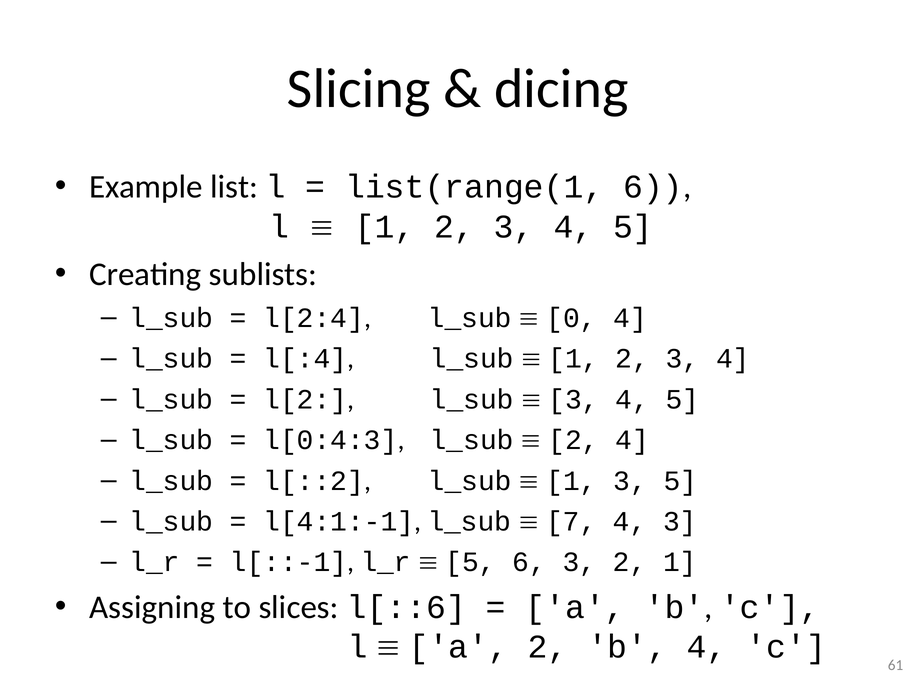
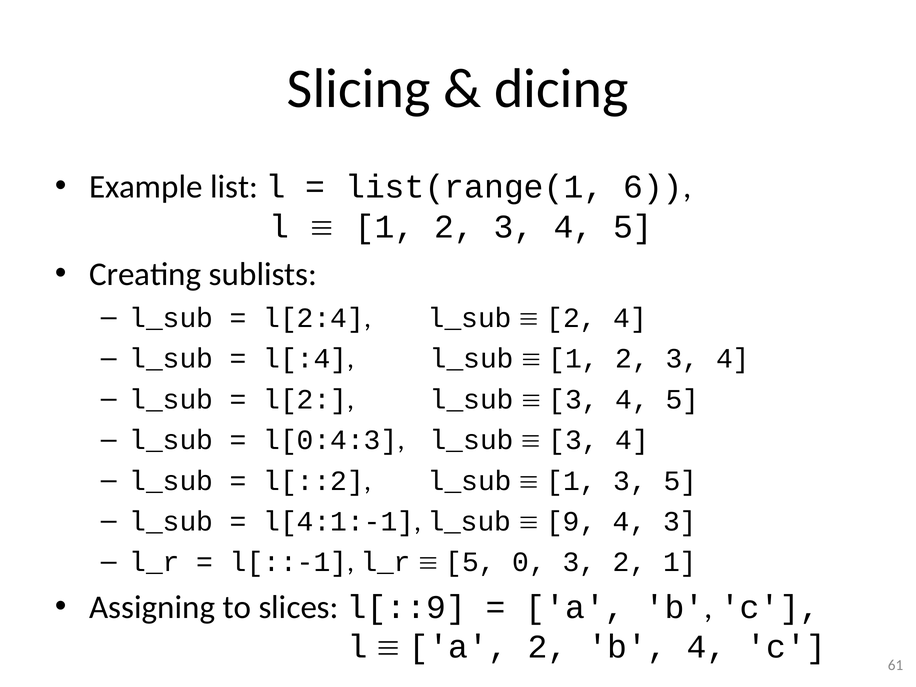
0: 0 -> 2 (572, 318)
2: 2 -> 3 (573, 440)
7: 7 -> 9 (571, 522)
5 6: 6 -> 0 (529, 562)
l[::6: l[::6 -> l[::9 (406, 607)
